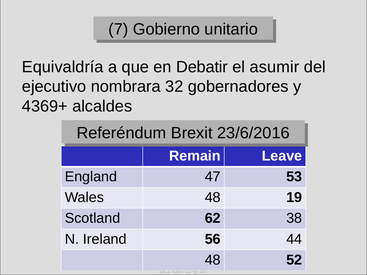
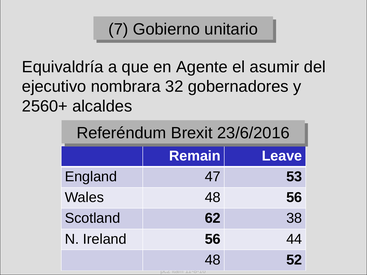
Debatir: Debatir -> Agente (202, 67)
4369+: 4369+ -> 2560+ (45, 106)
48 19: 19 -> 56 (294, 198)
